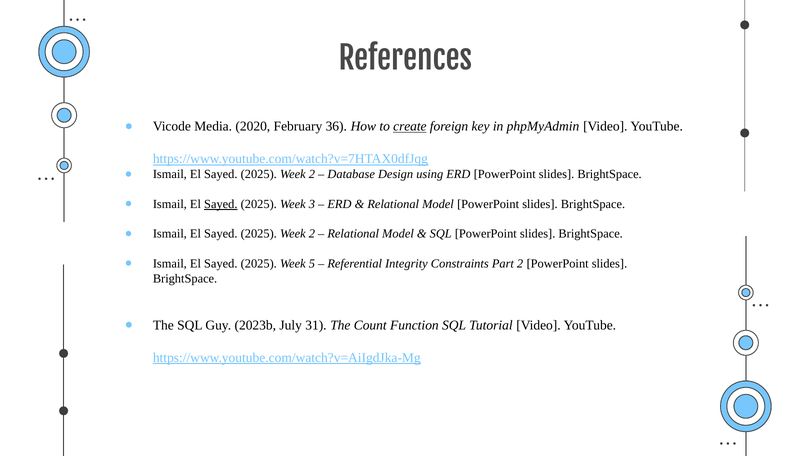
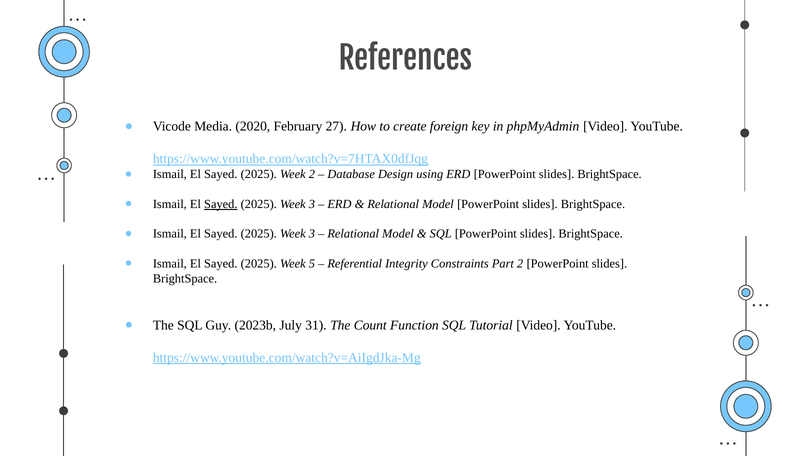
36: 36 -> 27 (336, 126)
create underline: present -> none (410, 126)
2: 2 -> 3 (312, 234)
